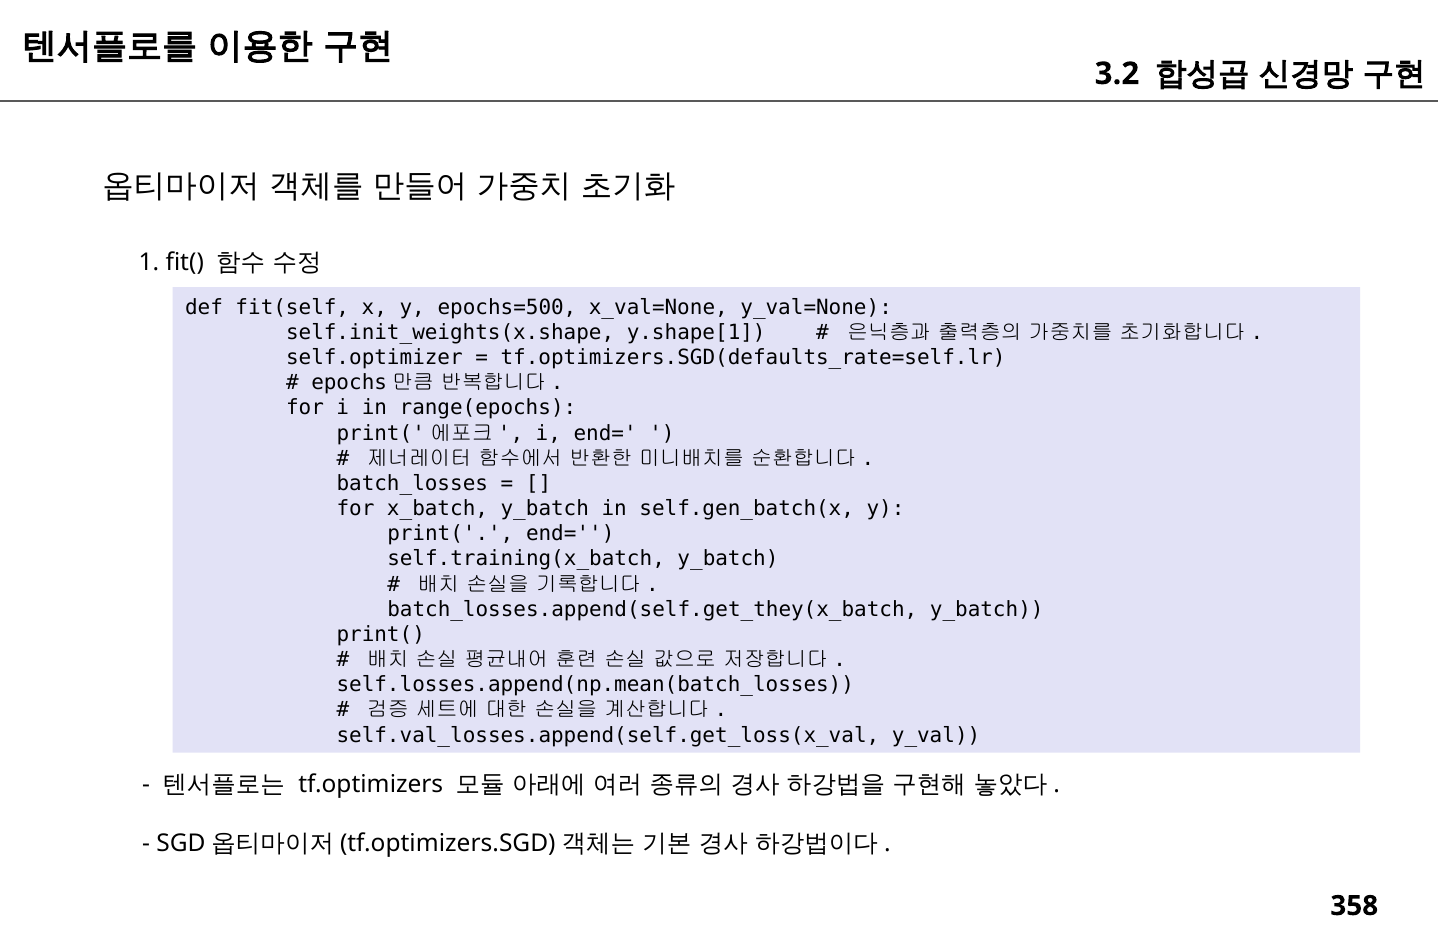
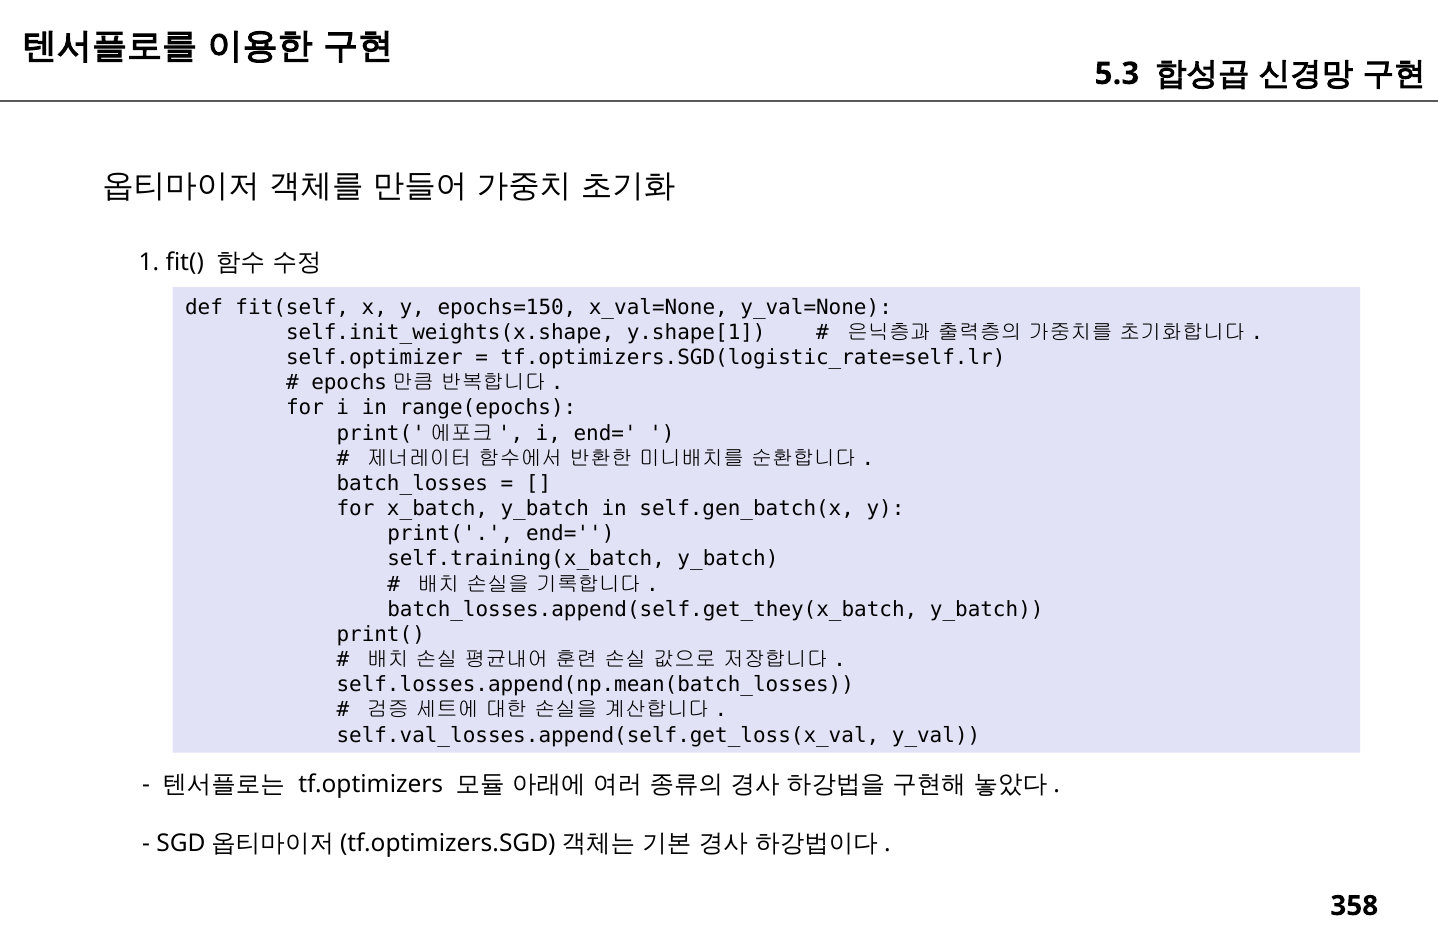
3.2: 3.2 -> 5.3 (1117, 74)
epochs=500: epochs=500 -> epochs=150 (507, 307)
tf.optimizers.SGD(defaults_rate=self.lr: tf.optimizers.SGD(defaults_rate=self.lr -> tf.optimizers.SGD(logistic_rate=self.lr (753, 358)
